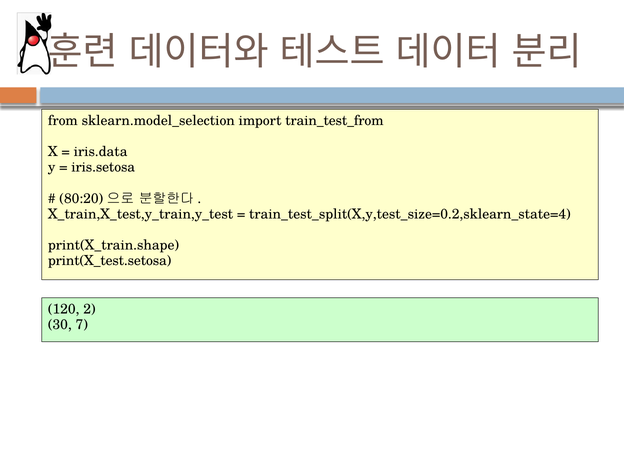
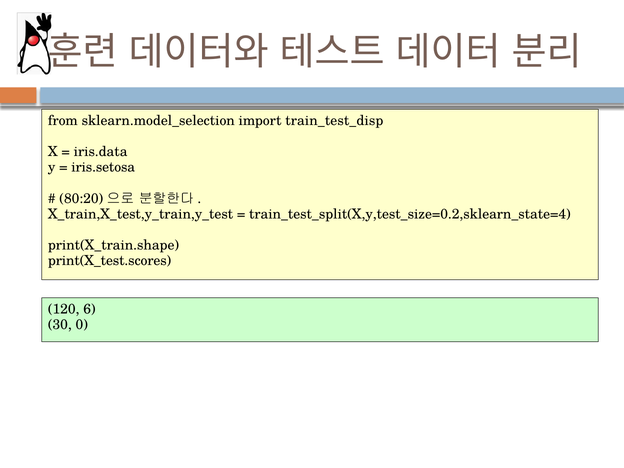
train_test_from: train_test_from -> train_test_disp (334, 120)
print(X_test.setosa: print(X_test.setosa -> print(X_test.scores (110, 261)
2: 2 -> 6 (89, 309)
7: 7 -> 0 (82, 325)
